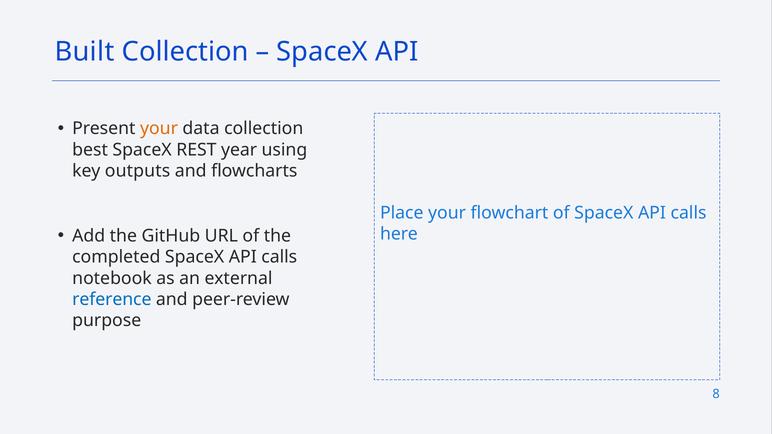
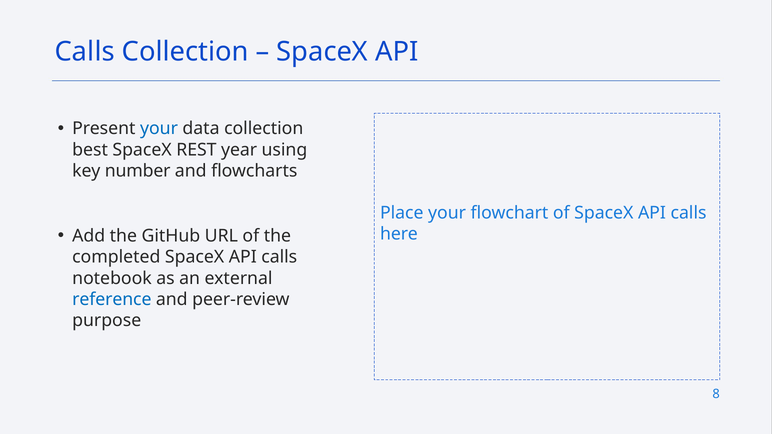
Built: Built -> Calls (85, 52)
your colour: orange -> blue (159, 129)
outputs: outputs -> number (138, 171)
